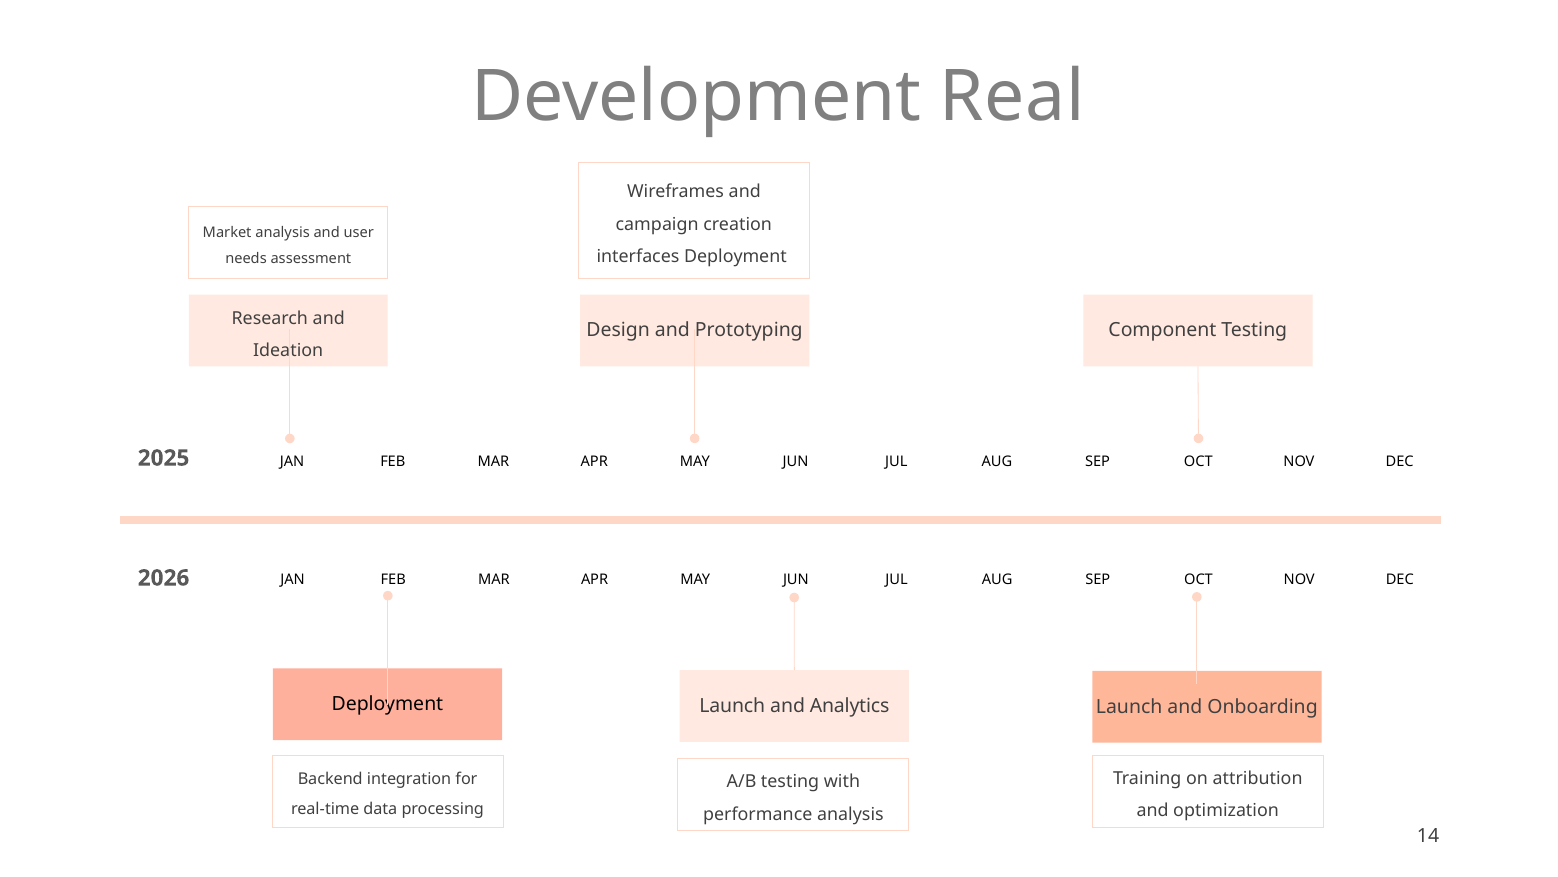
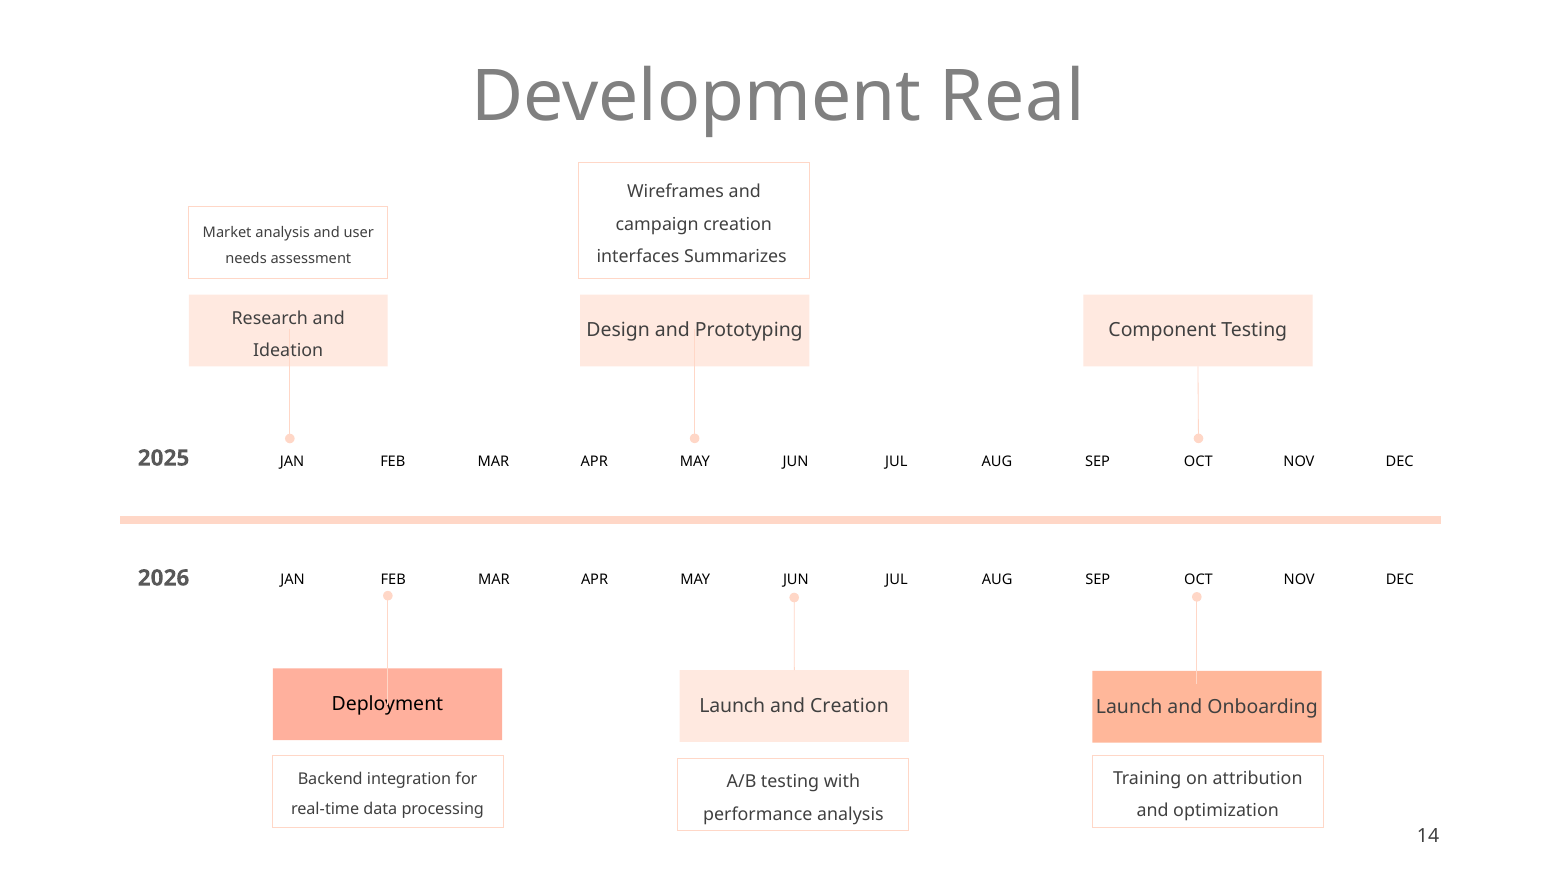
interfaces Deployment: Deployment -> Summarizes (735, 256)
and Analytics: Analytics -> Creation (849, 705)
